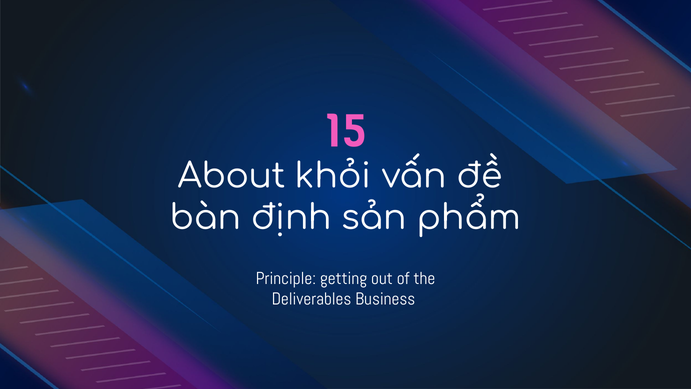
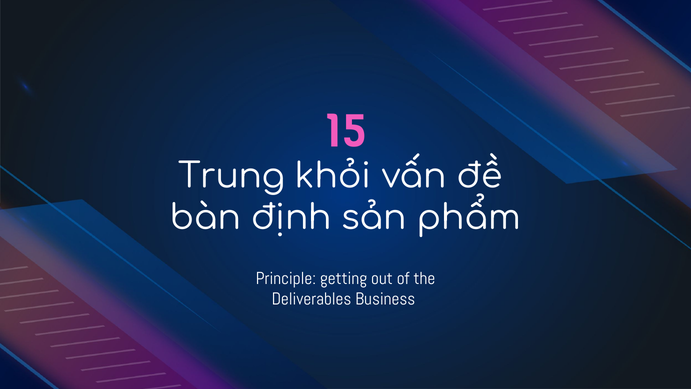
About: About -> Trung (232, 176)
